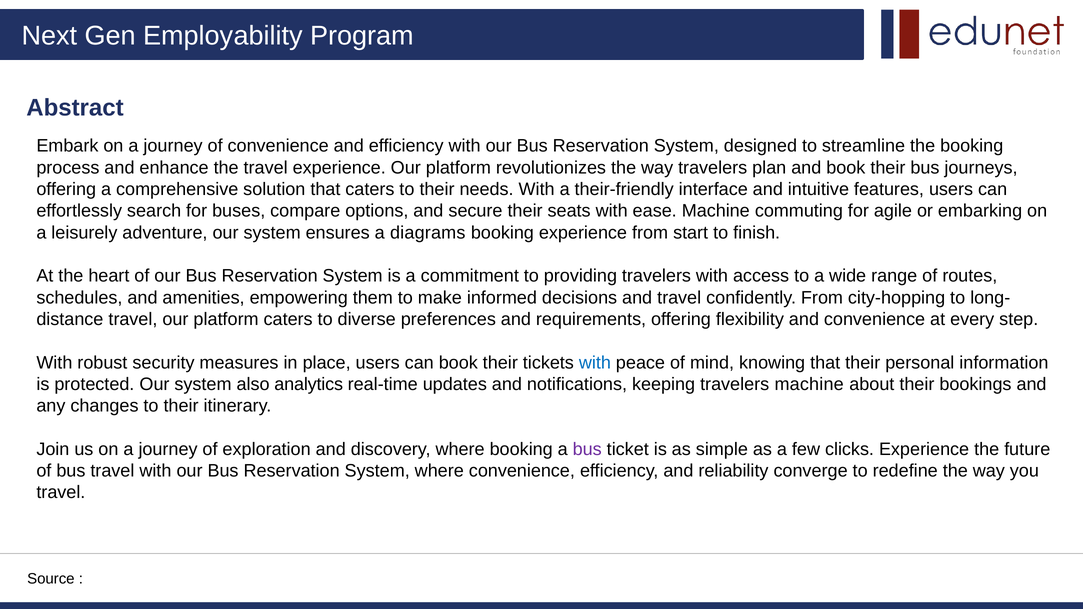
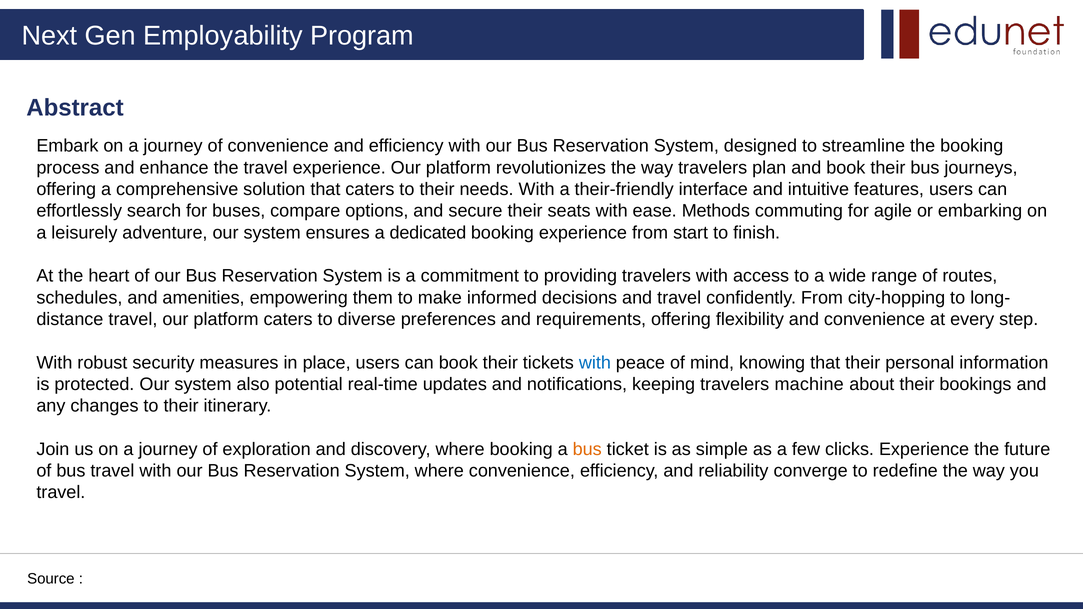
ease Machine: Machine -> Methods (716, 211)
diagrams: diagrams -> dedicated (428, 233)
analytics: analytics -> potential (309, 384)
bus colour: purple -> orange (587, 449)
